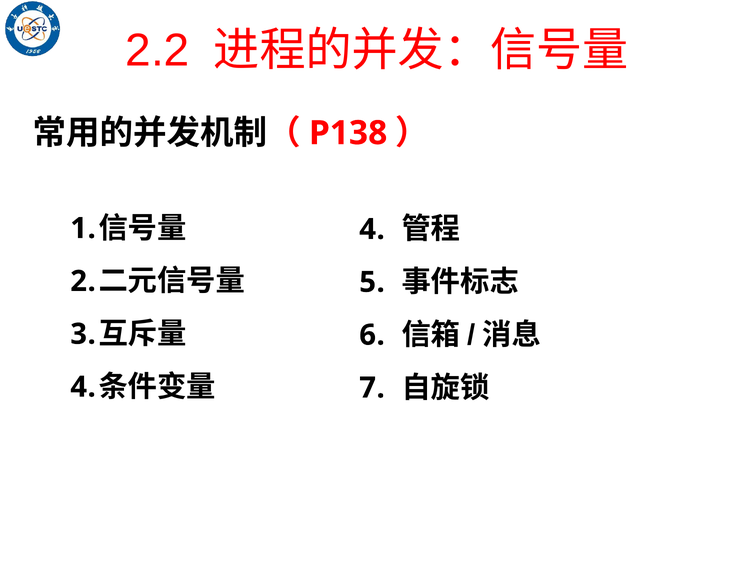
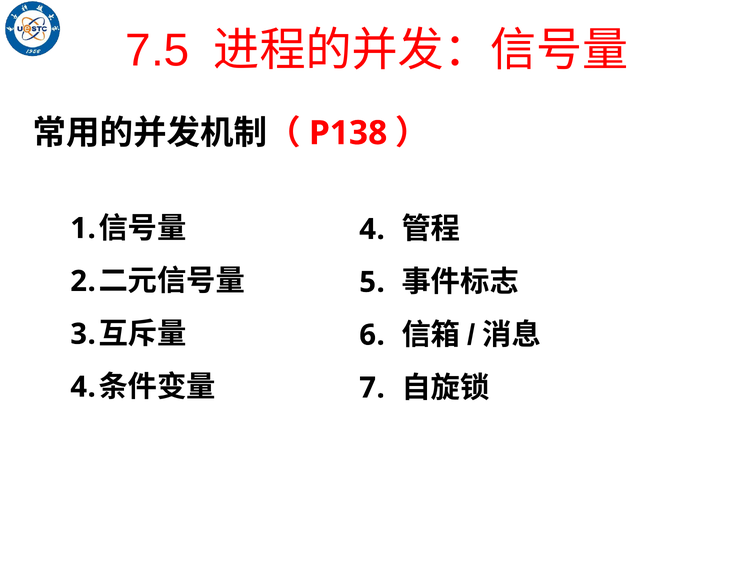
2.2: 2.2 -> 7.5 (157, 50)
